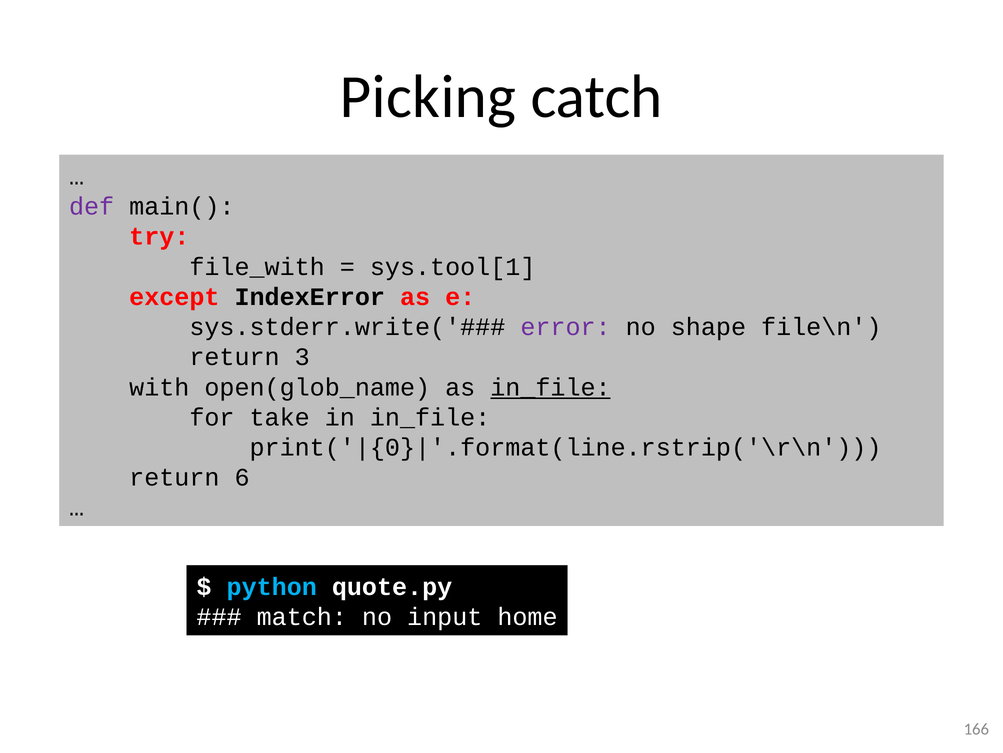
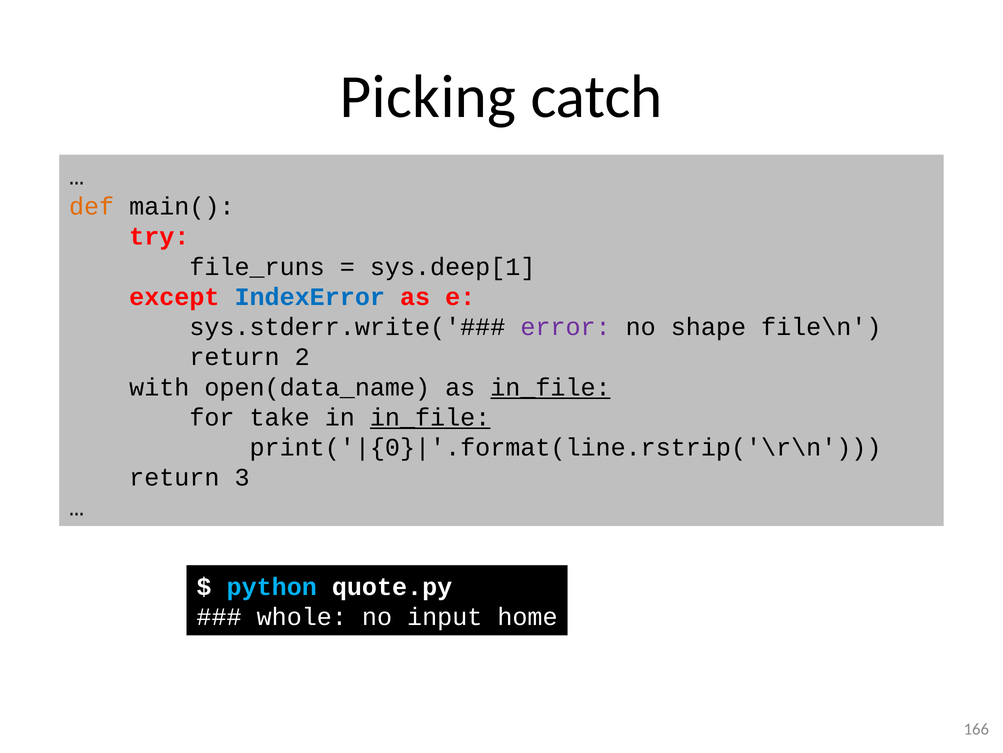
def colour: purple -> orange (92, 206)
file_with: file_with -> file_runs (257, 266)
sys.tool[1: sys.tool[1 -> sys.deep[1 (453, 266)
IndexError colour: black -> blue (310, 297)
3: 3 -> 2 (302, 357)
open(glob_name: open(glob_name -> open(data_name (317, 387)
in_file underline: none -> present (430, 417)
6: 6 -> 3 (242, 477)
match: match -> whole (302, 616)
